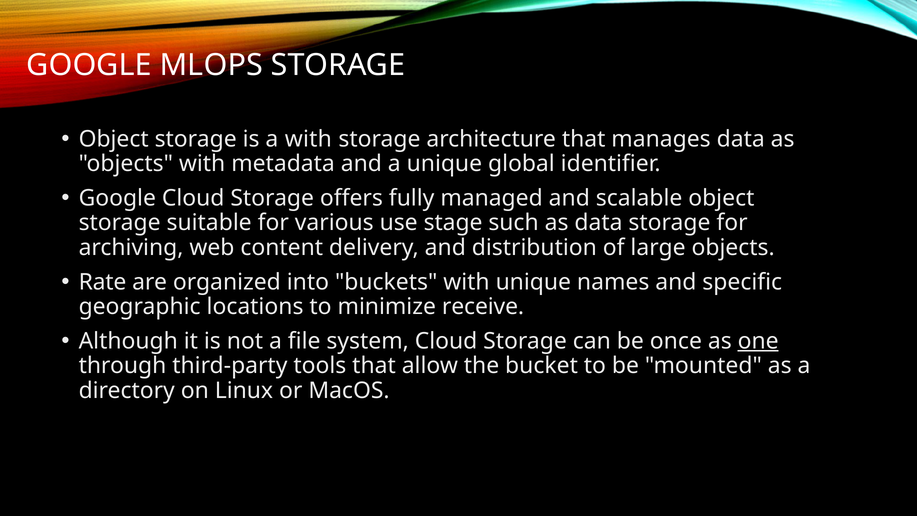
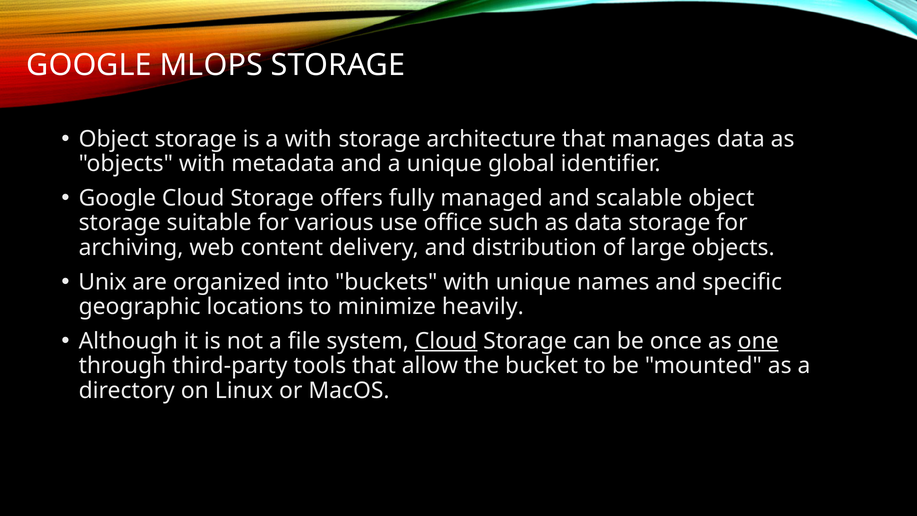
stage: stage -> office (453, 223)
Rate: Rate -> Unix (103, 282)
receive: receive -> heavily (483, 307)
Cloud underline: none -> present (446, 341)
